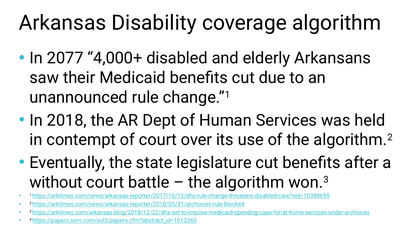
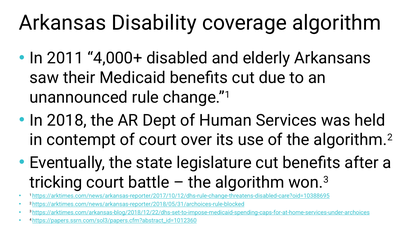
2077: 2077 -> 2011 (65, 58)
without: without -> tricking (56, 182)
